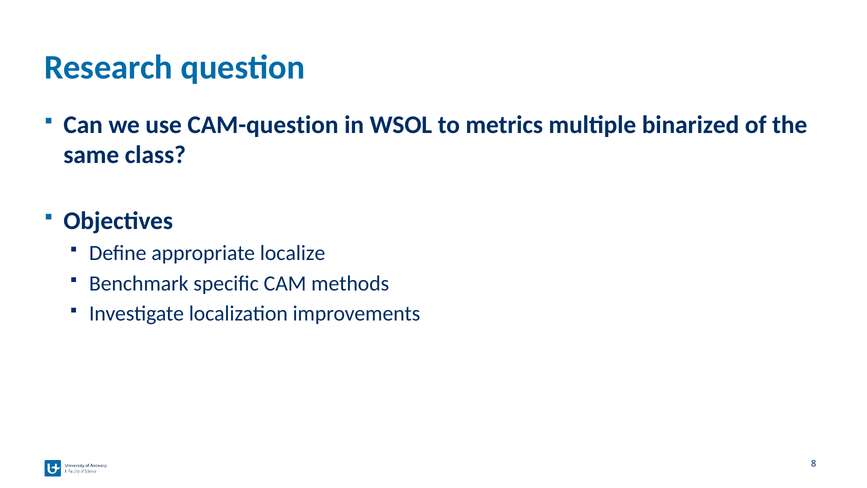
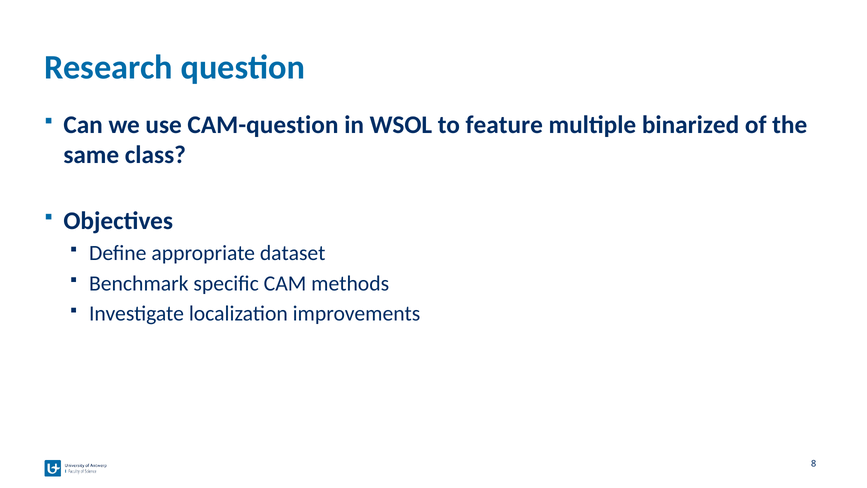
metrics: metrics -> feature (504, 125)
localize: localize -> dataset (293, 253)
